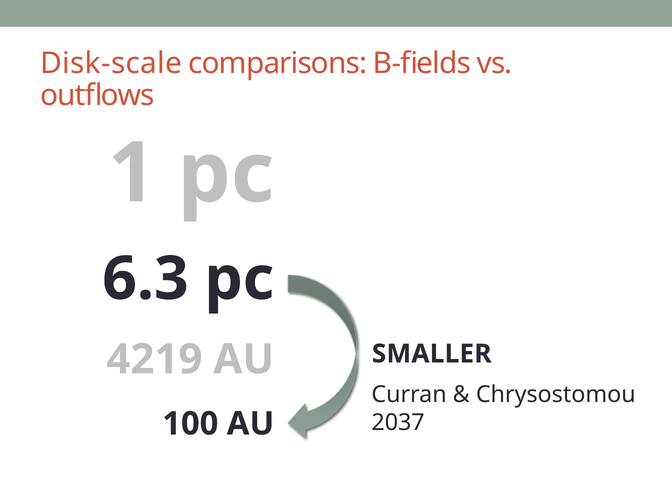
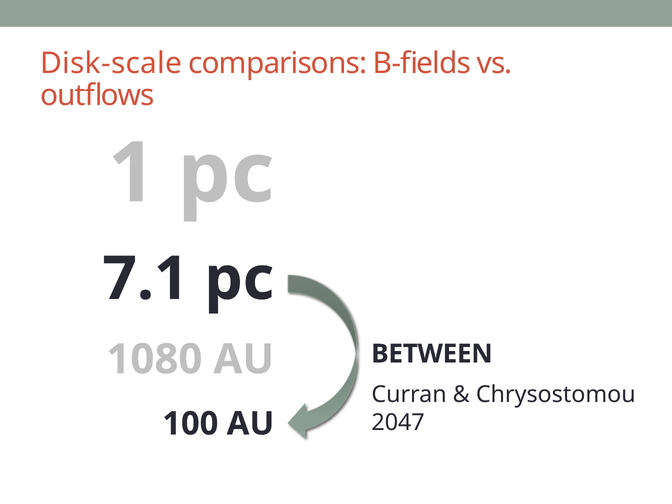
6.3: 6.3 -> 7.1 (145, 279)
SMALLER: SMALLER -> BETWEEN (432, 354)
4219: 4219 -> 1080 (154, 359)
2037: 2037 -> 2047 (398, 422)
